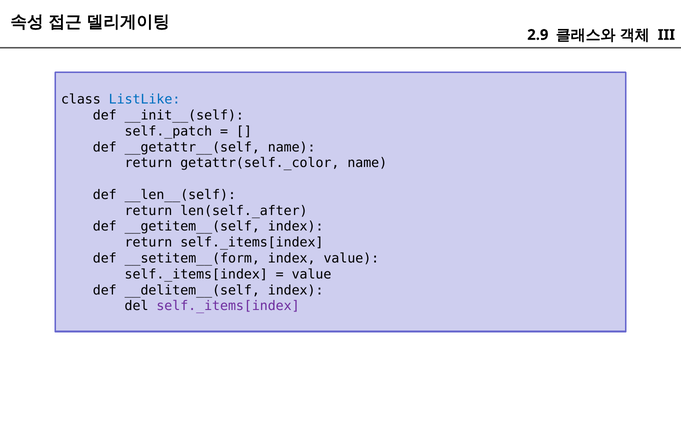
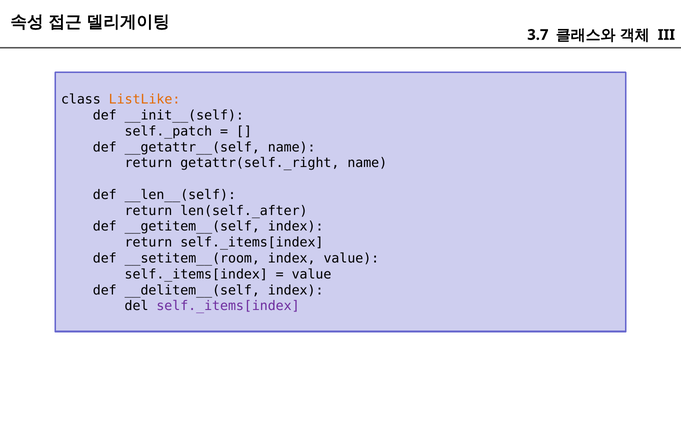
2.9: 2.9 -> 3.7 (538, 35)
ListLike colour: blue -> orange (145, 100)
getattr(self._color: getattr(self._color -> getattr(self._right (260, 163)
__setitem__(form: __setitem__(form -> __setitem__(room (192, 259)
